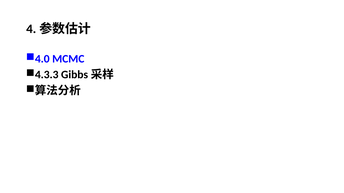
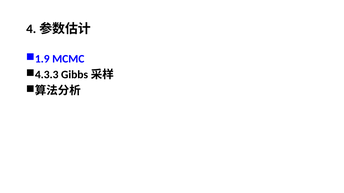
4.0: 4.0 -> 1.9 (42, 59)
